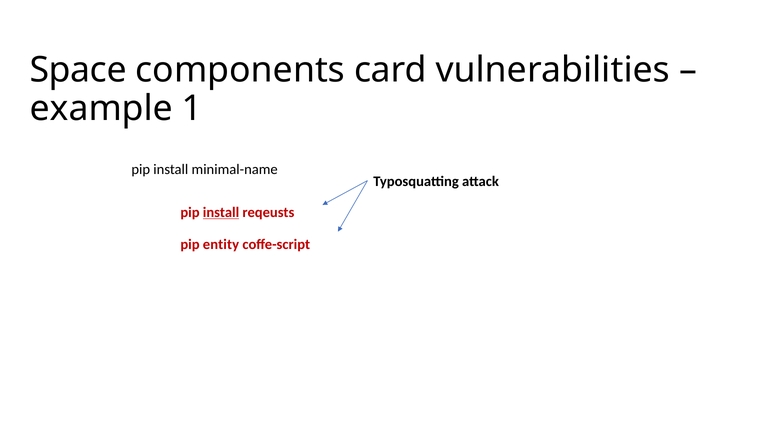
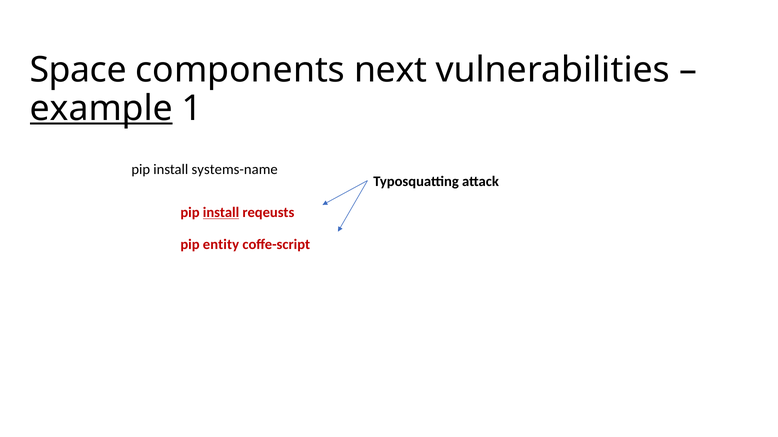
card: card -> next (391, 70)
example underline: none -> present (101, 108)
minimal-name: minimal-name -> systems-name (235, 170)
